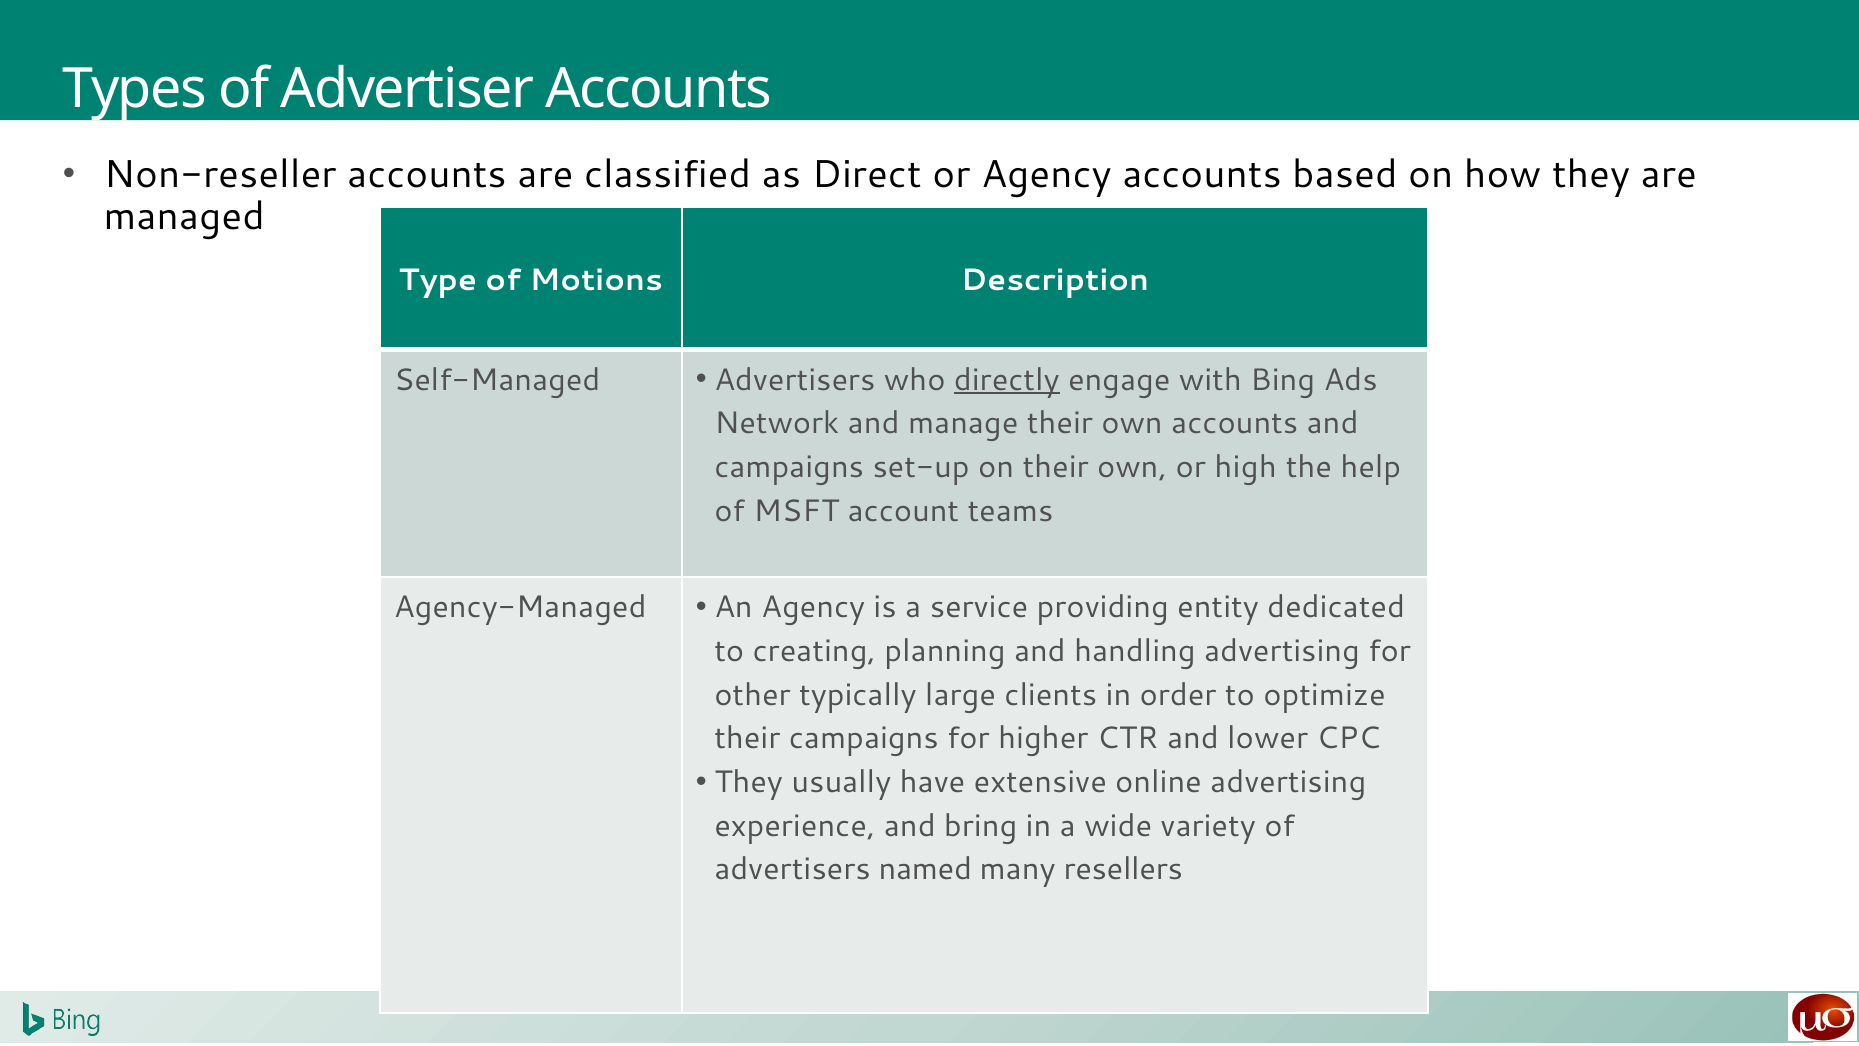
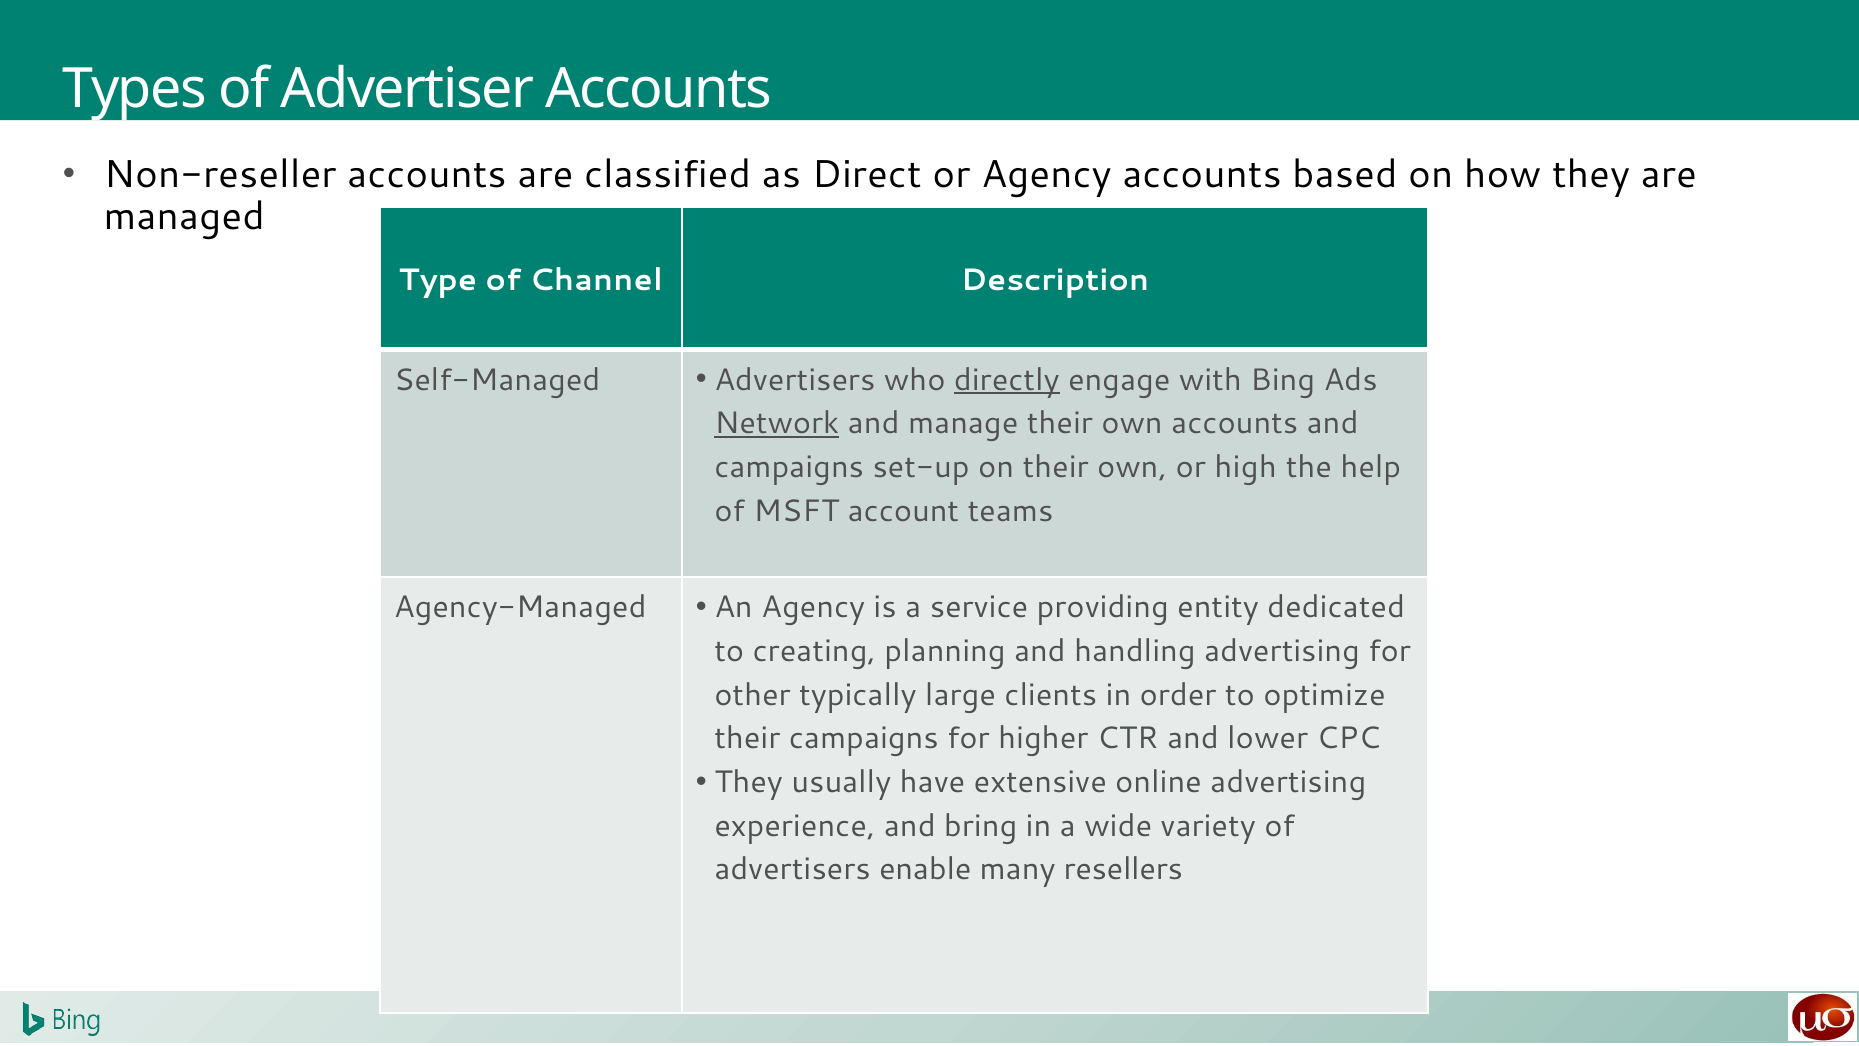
Motions: Motions -> Channel (596, 280)
Network underline: none -> present (777, 424)
named: named -> enable (925, 869)
